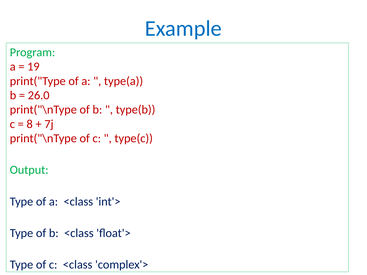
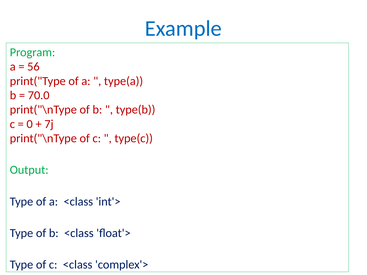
19: 19 -> 56 (33, 67)
26.0: 26.0 -> 70.0 (39, 95)
8: 8 -> 0 (30, 124)
